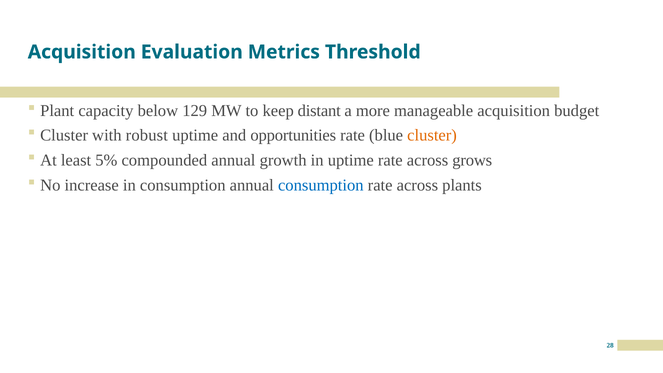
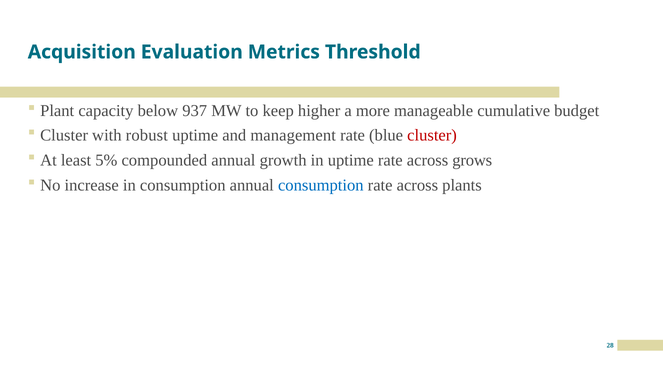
129: 129 -> 937 (195, 111)
distant: distant -> higher (319, 111)
manageable acquisition: acquisition -> cumulative (514, 111)
opportunities: opportunities -> management (293, 135)
cluster colour: orange -> red (432, 135)
